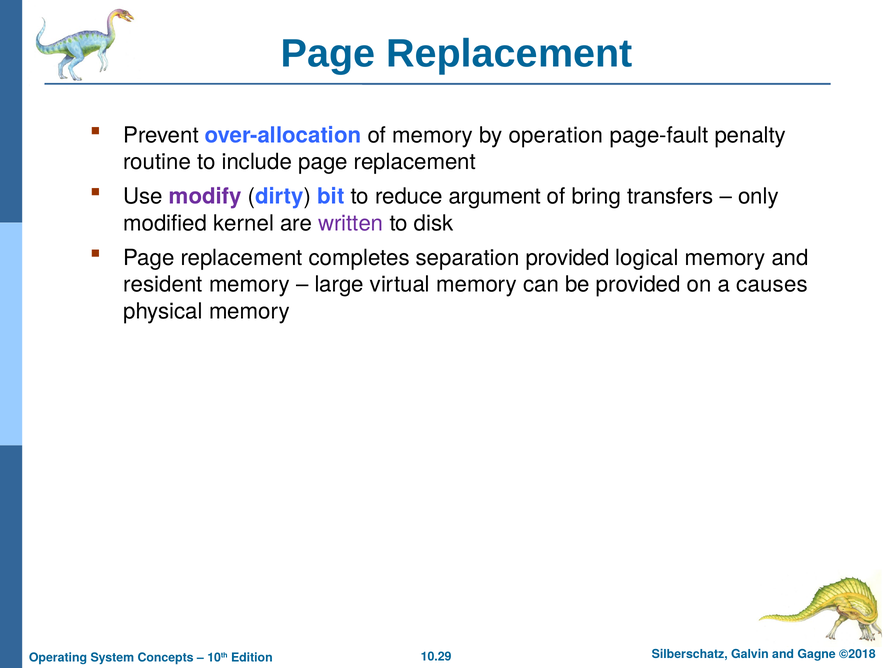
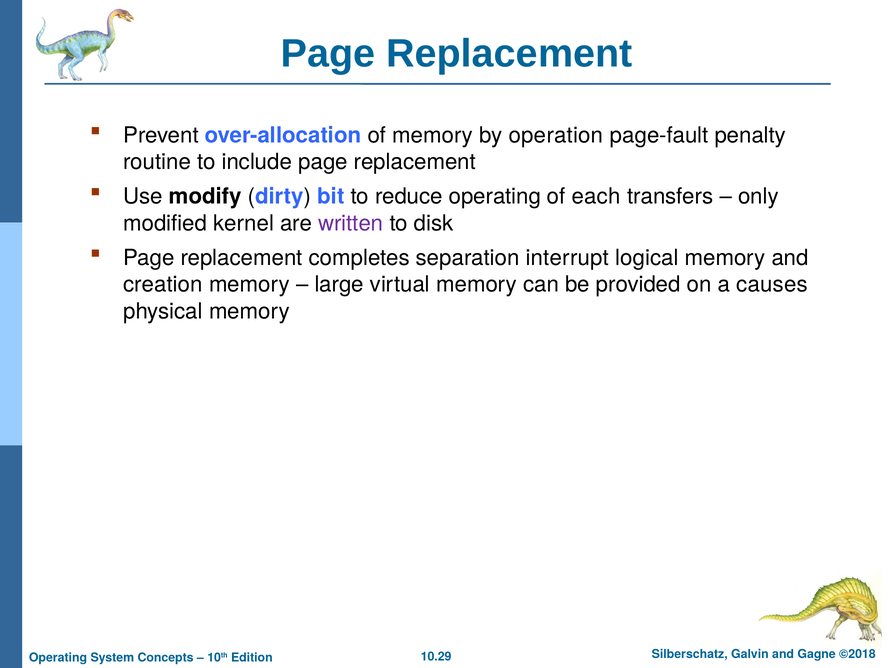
modify colour: purple -> black (205, 196)
reduce argument: argument -> operating (495, 196)
bring: bring -> each (596, 196)
separation provided: provided -> interrupt (567, 258)
resident: resident -> creation (163, 284)
